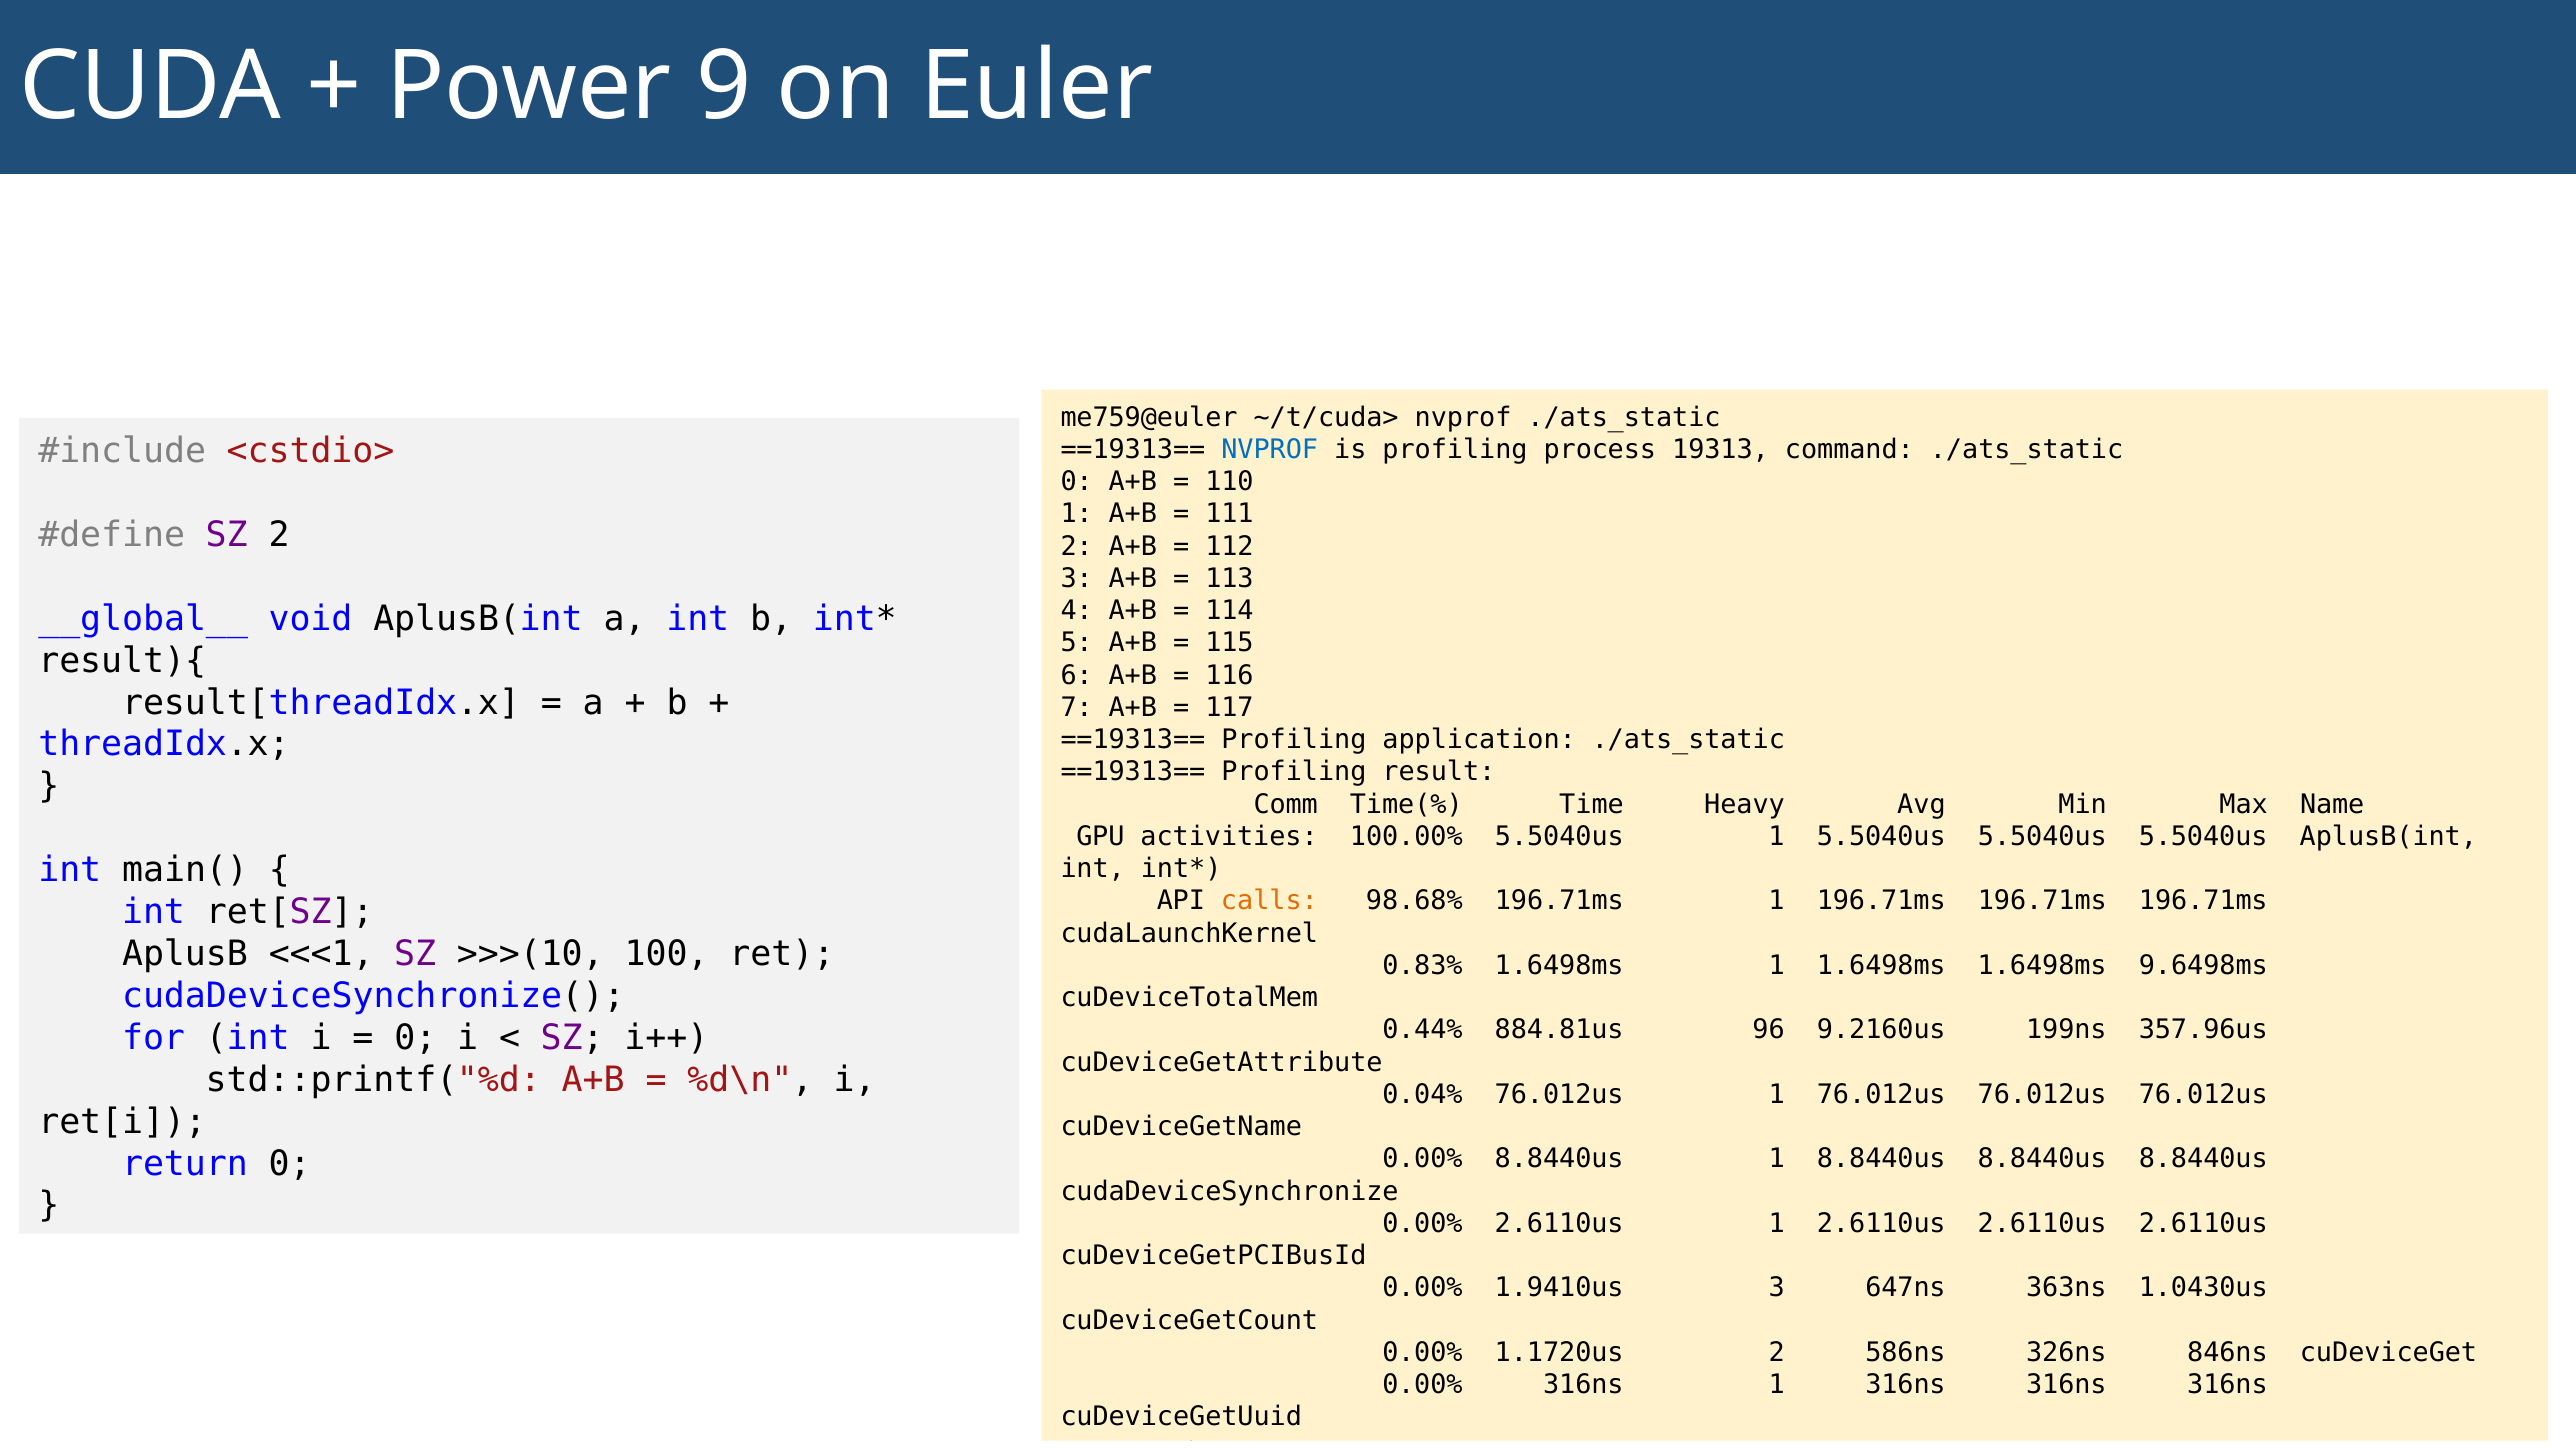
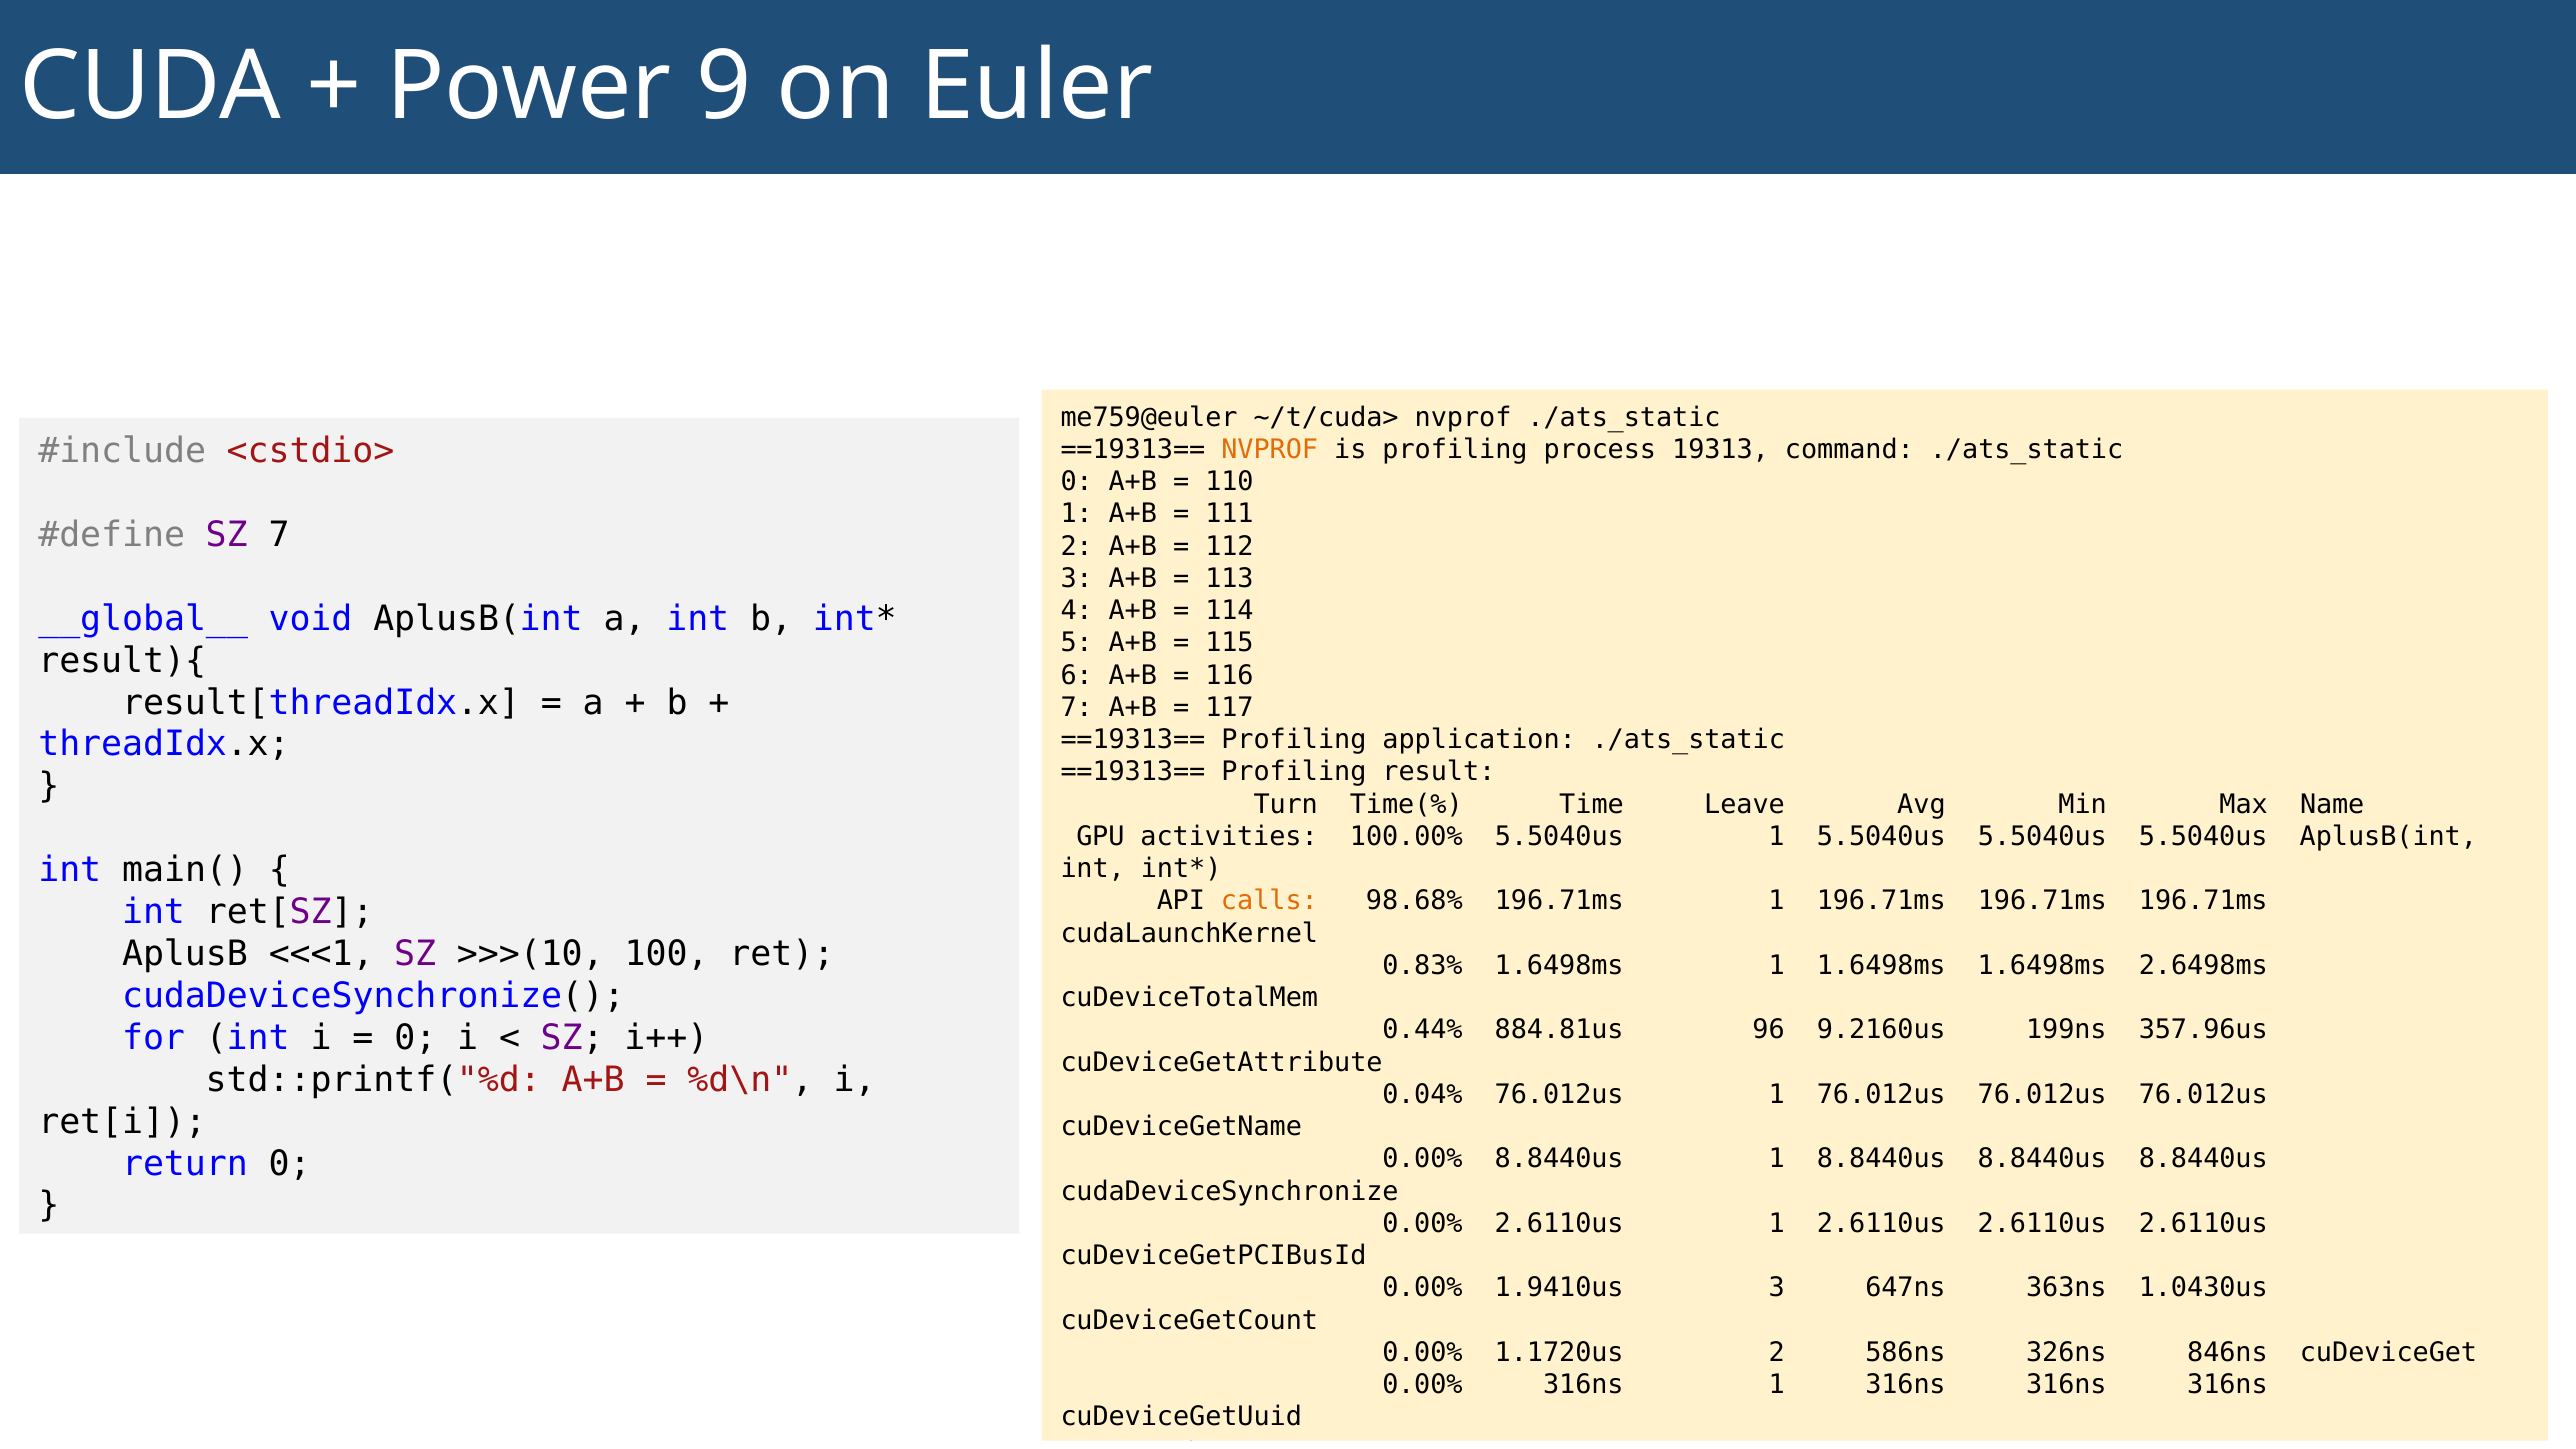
NVPROF colour: blue -> orange (1270, 449)
SZ 2: 2 -> 7 (279, 535)
Comm: Comm -> Turn (1286, 804)
Heavy: Heavy -> Leave (1745, 804)
9.6498ms: 9.6498ms -> 2.6498ms (2203, 965)
